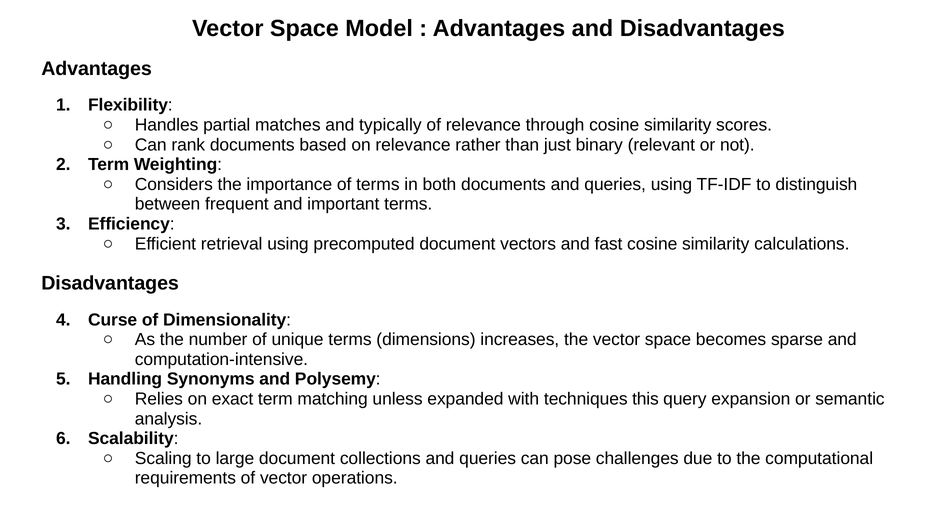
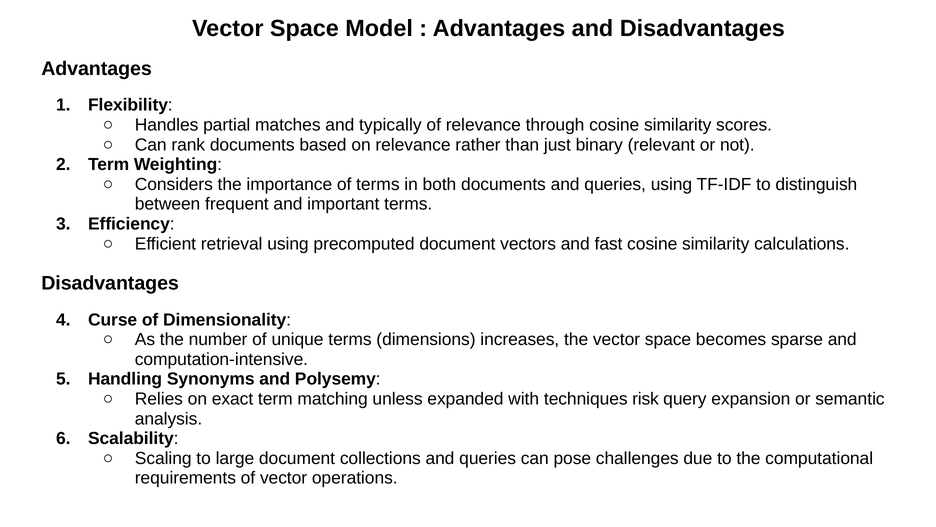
this: this -> risk (645, 399)
